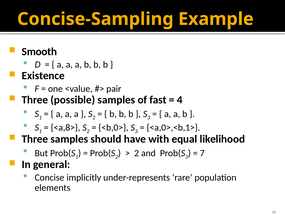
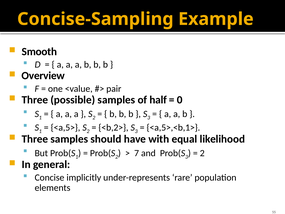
Existence: Existence -> Overview (43, 76)
fast: fast -> half (158, 100)
4: 4 -> 0 (180, 100)
<a,8>: <a,8> -> <a,5> (65, 127)
<b,0>: <b,0> -> <b,2> (113, 127)
<a,0>,<b,1>: <a,0>,<b,1> -> <a,5>,<b,1> (173, 127)
2: 2 -> 7 (137, 153)
7: 7 -> 2 (202, 153)
